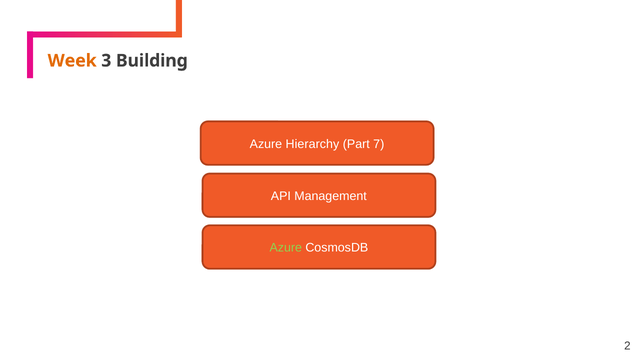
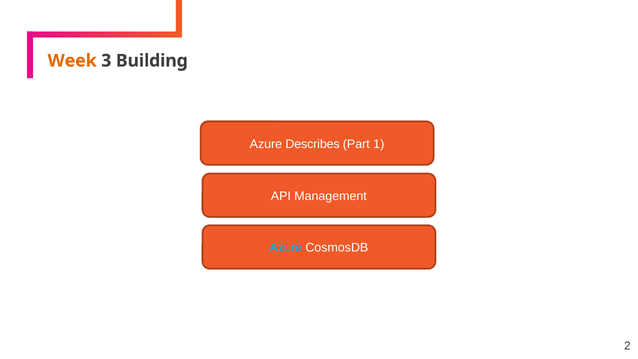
Hierarchy: Hierarchy -> Describes (313, 144)
7: 7 -> 1 (379, 144)
Azure colour: light green -> light blue (286, 248)
